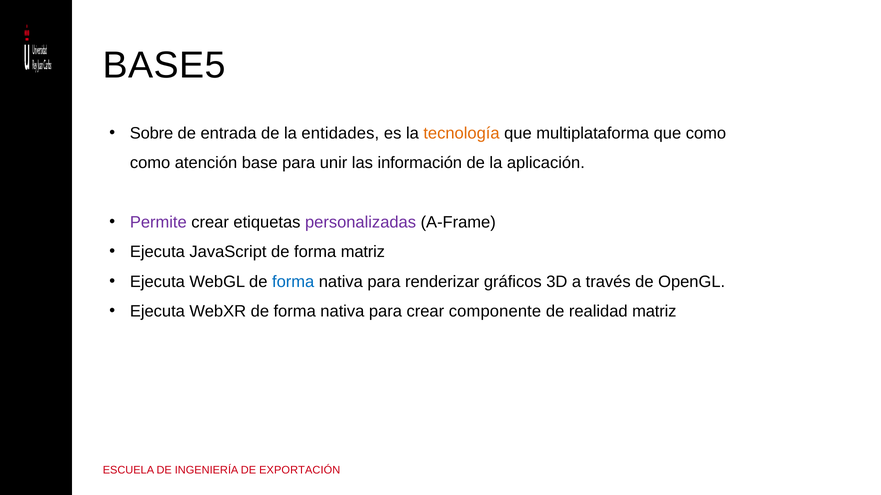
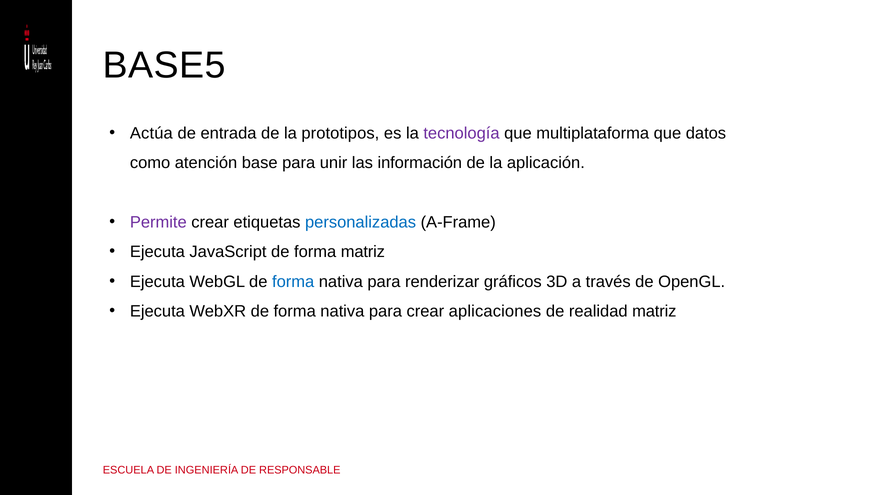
Sobre: Sobre -> Actúa (151, 133)
entidades: entidades -> prototipos (340, 133)
tecnología colour: orange -> purple (461, 133)
que como: como -> datos (706, 133)
personalizadas colour: purple -> blue (361, 222)
componente: componente -> aplicaciones (495, 312)
EXPORTACIÓN: EXPORTACIÓN -> RESPONSABLE (300, 471)
